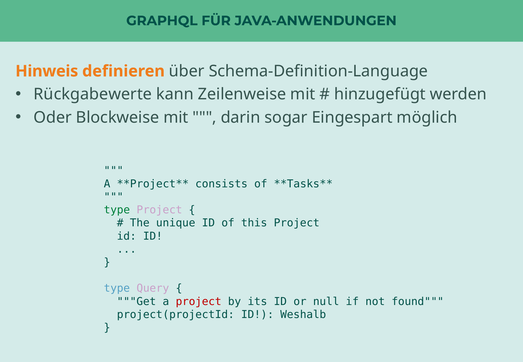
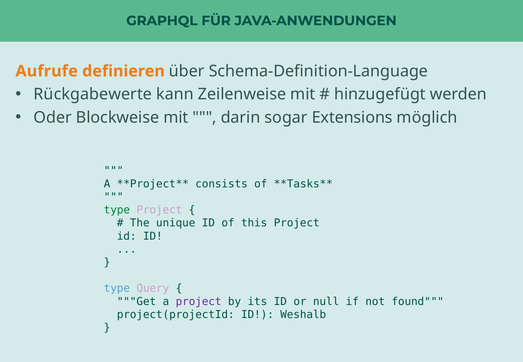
Hinweis: Hinweis -> Aufrufe (47, 71)
Eingespart: Eingespart -> Extensions (352, 118)
project colour: red -> purple (199, 302)
